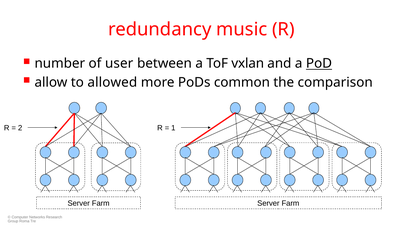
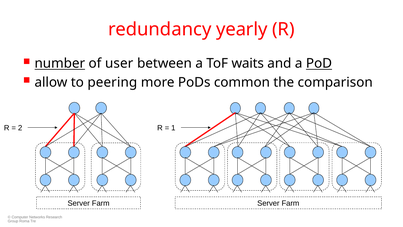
music: music -> yearly (242, 29)
number underline: none -> present (60, 63)
vxlan: vxlan -> waits (248, 63)
allowed: allowed -> peering (112, 82)
